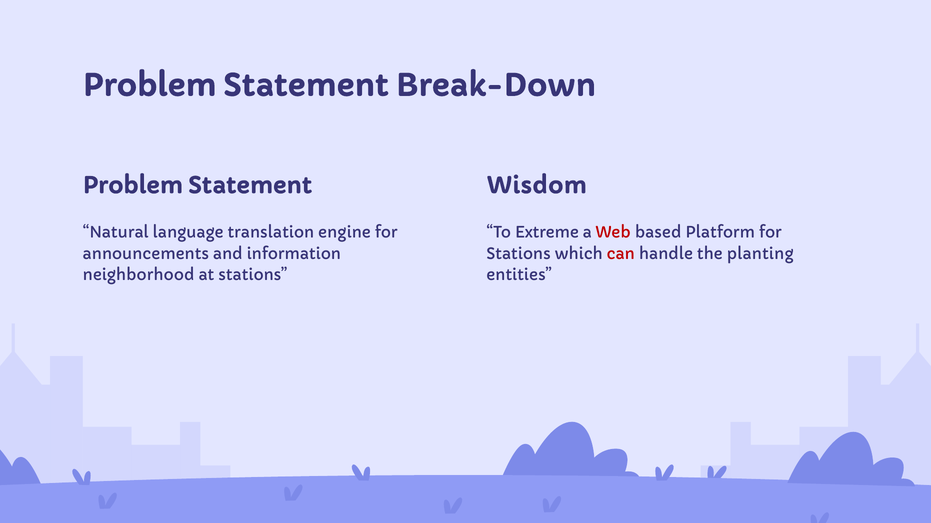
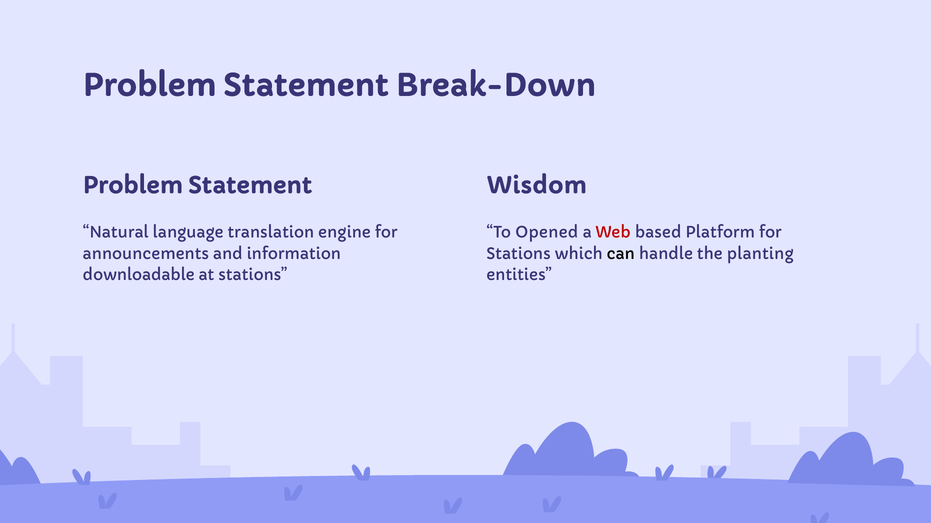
Extreme: Extreme -> Opened (547, 233)
can colour: red -> black (621, 254)
neighborhood: neighborhood -> downloadable (139, 276)
